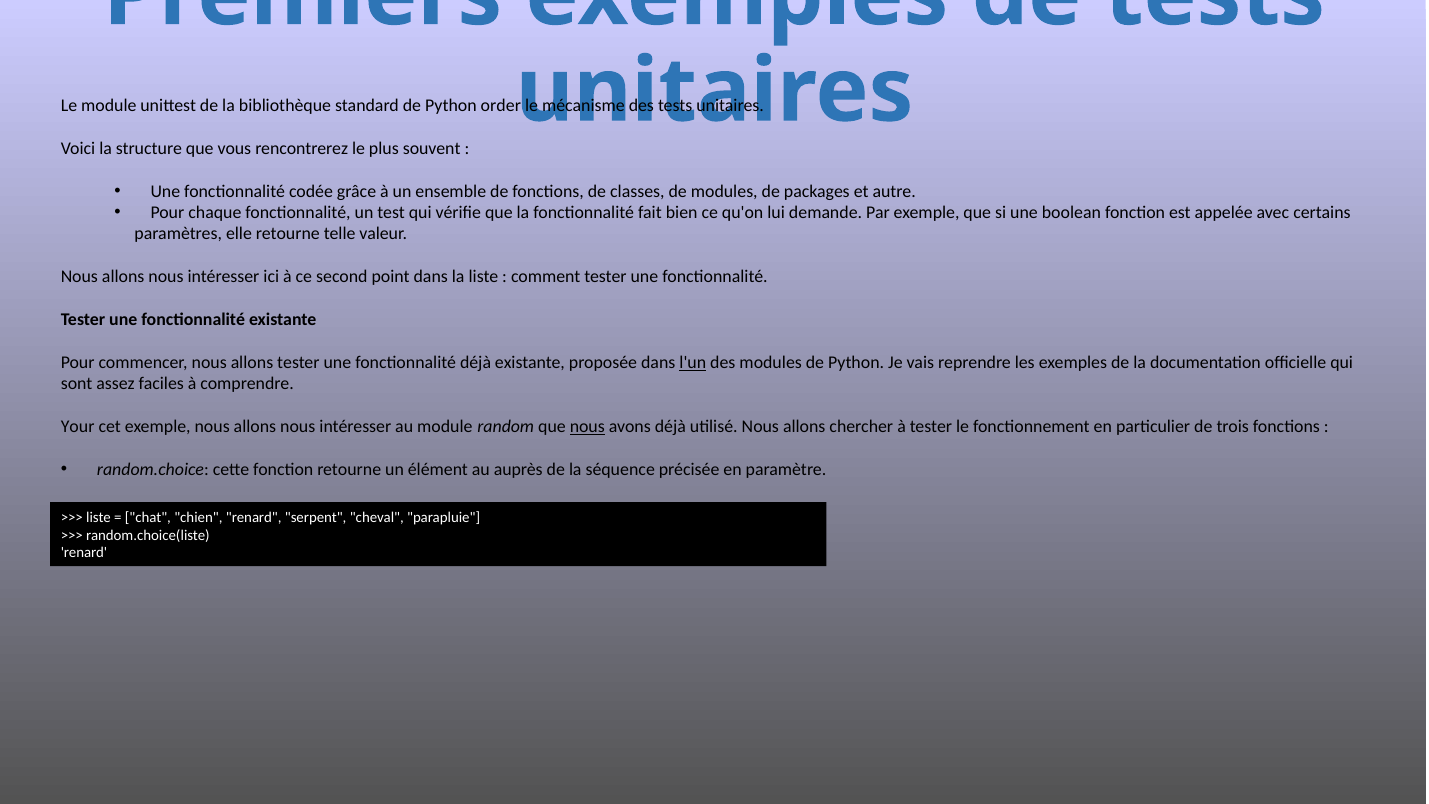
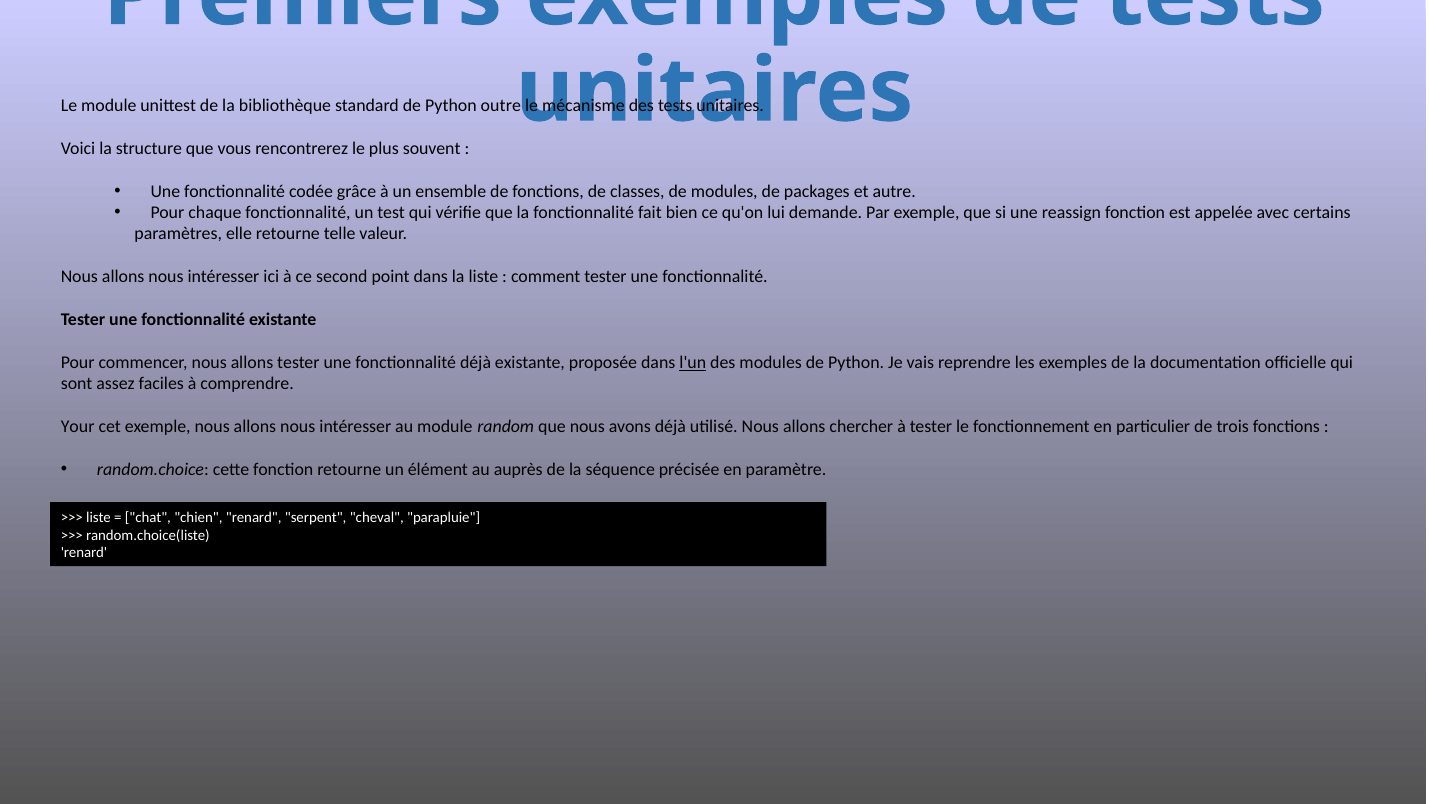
order: order -> outre (501, 105)
boolean: boolean -> reassign (1071, 213)
nous underline: present -> none (587, 427)
